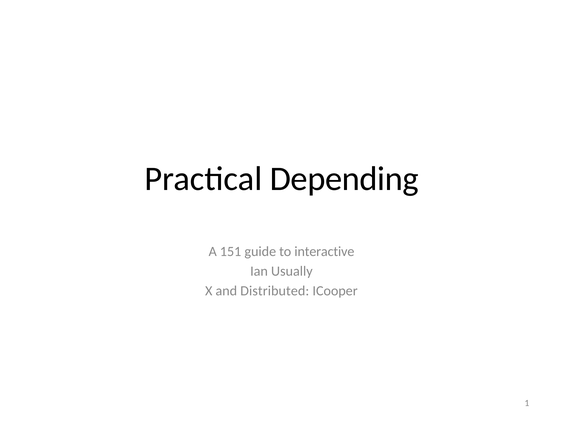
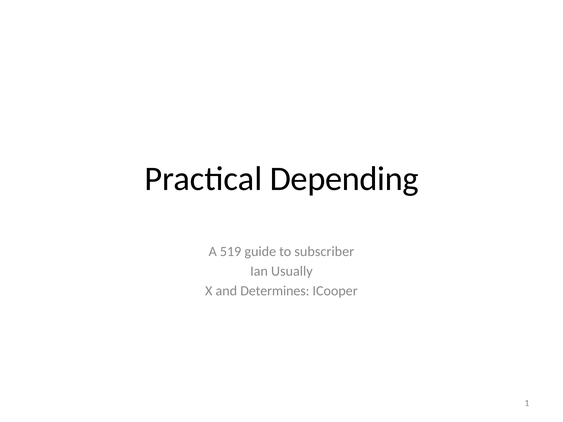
151: 151 -> 519 (231, 252)
interactive: interactive -> subscriber (324, 252)
Distributed: Distributed -> Determines (275, 291)
